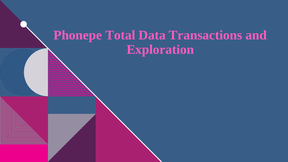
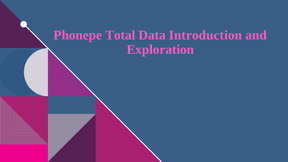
Transactions: Transactions -> Introduction (205, 35)
